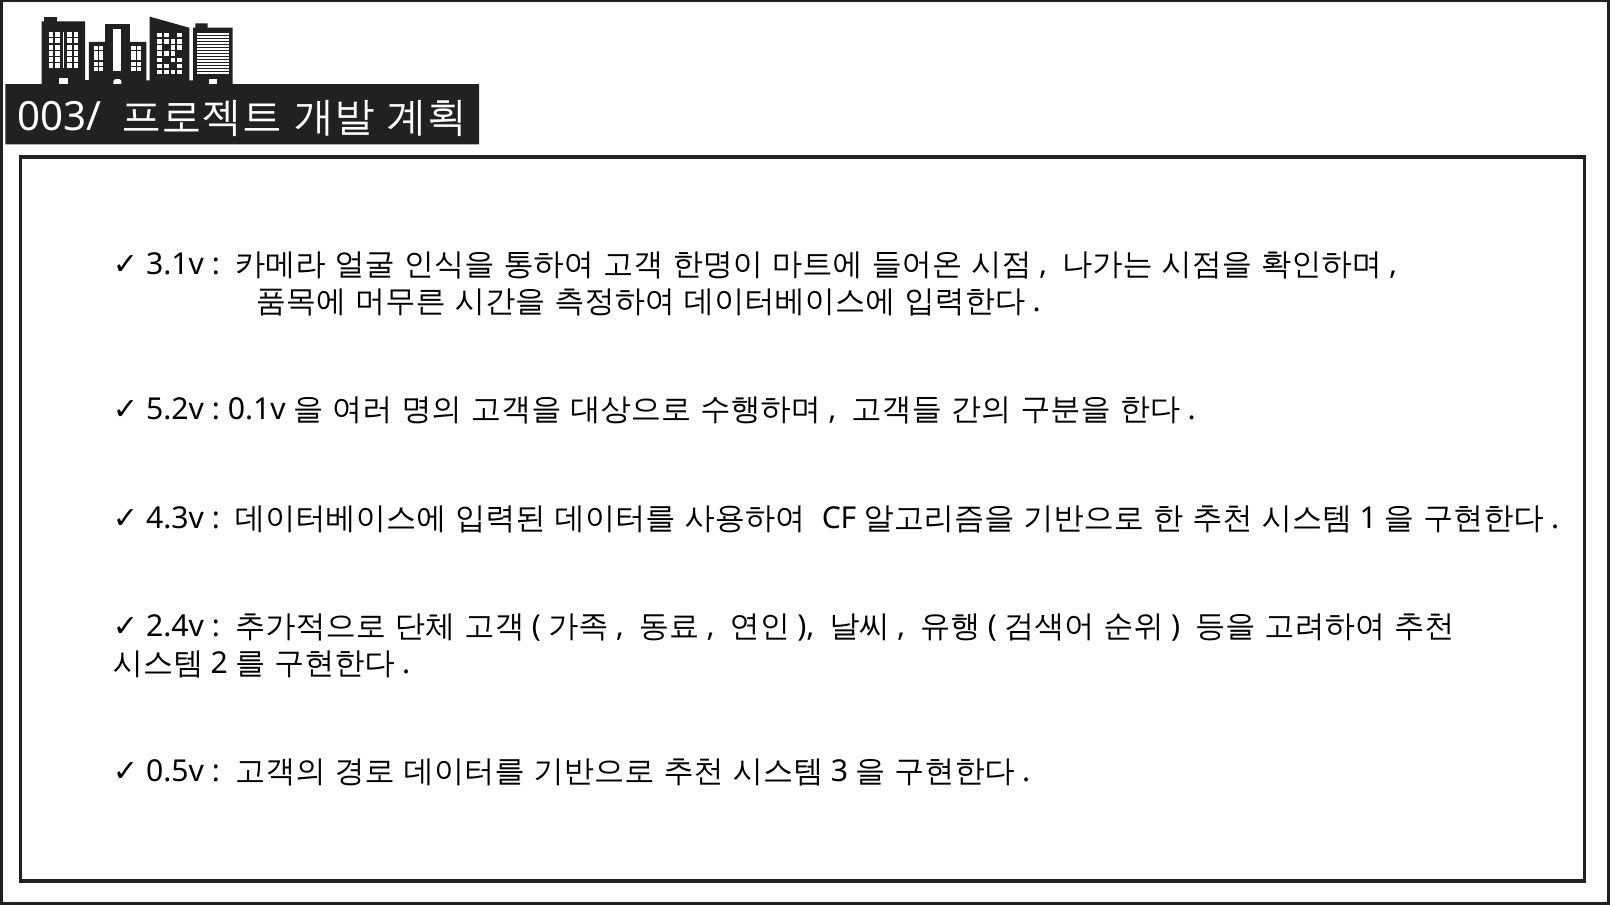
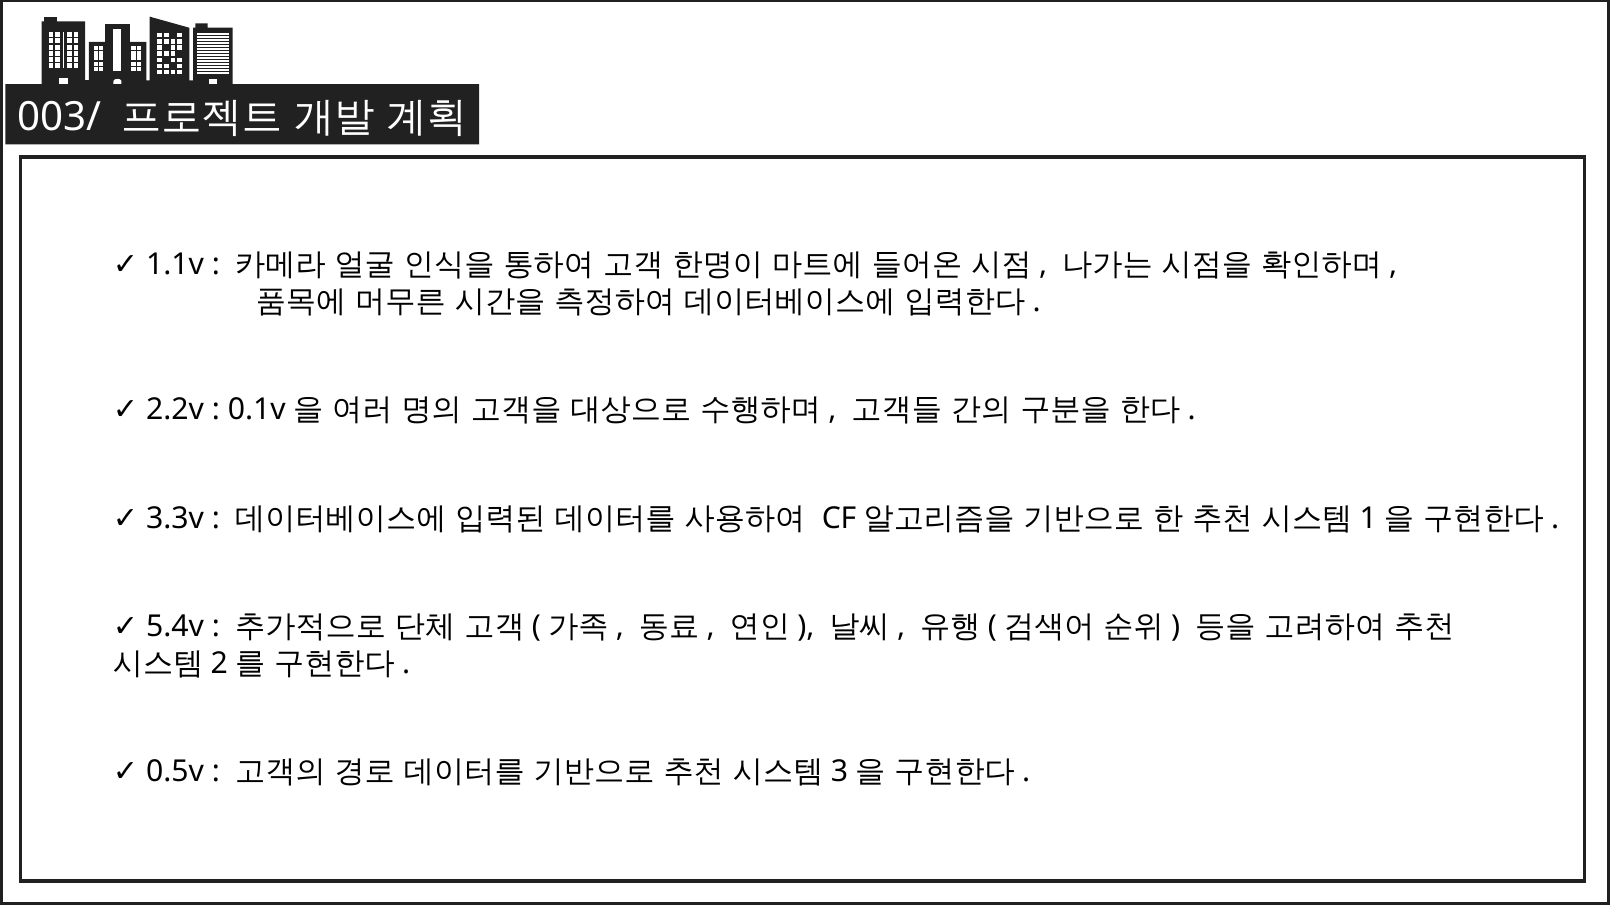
3.1v: 3.1v -> 1.1v (175, 265)
5.2v: 5.2v -> 2.2v (175, 410)
4.3v: 4.3v -> 3.3v (175, 519)
2.4v: 2.4v -> 5.4v (175, 627)
